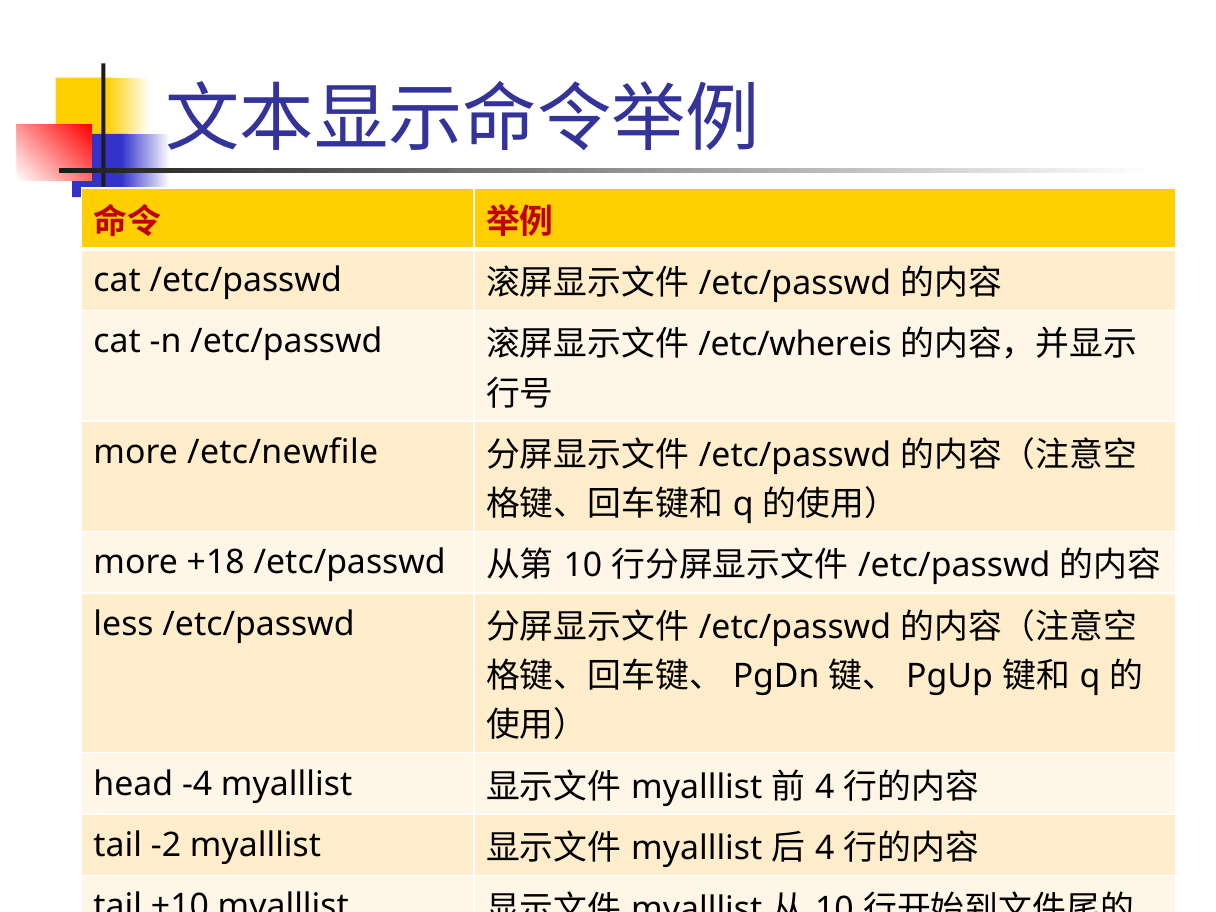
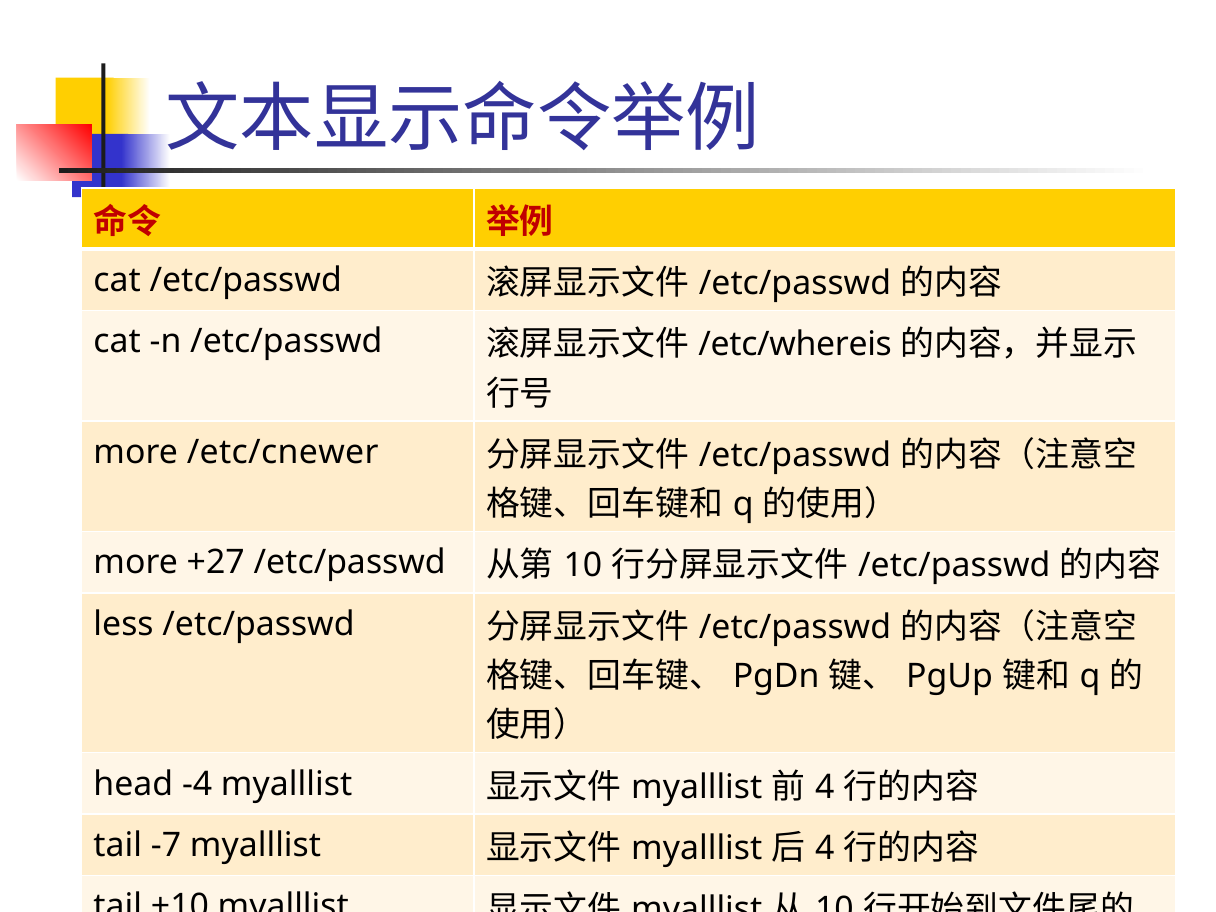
/etc/newfile: /etc/newfile -> /etc/cnewer (283, 452)
+18: +18 -> +27 (216, 563)
-2: -2 -> -7 (166, 845)
